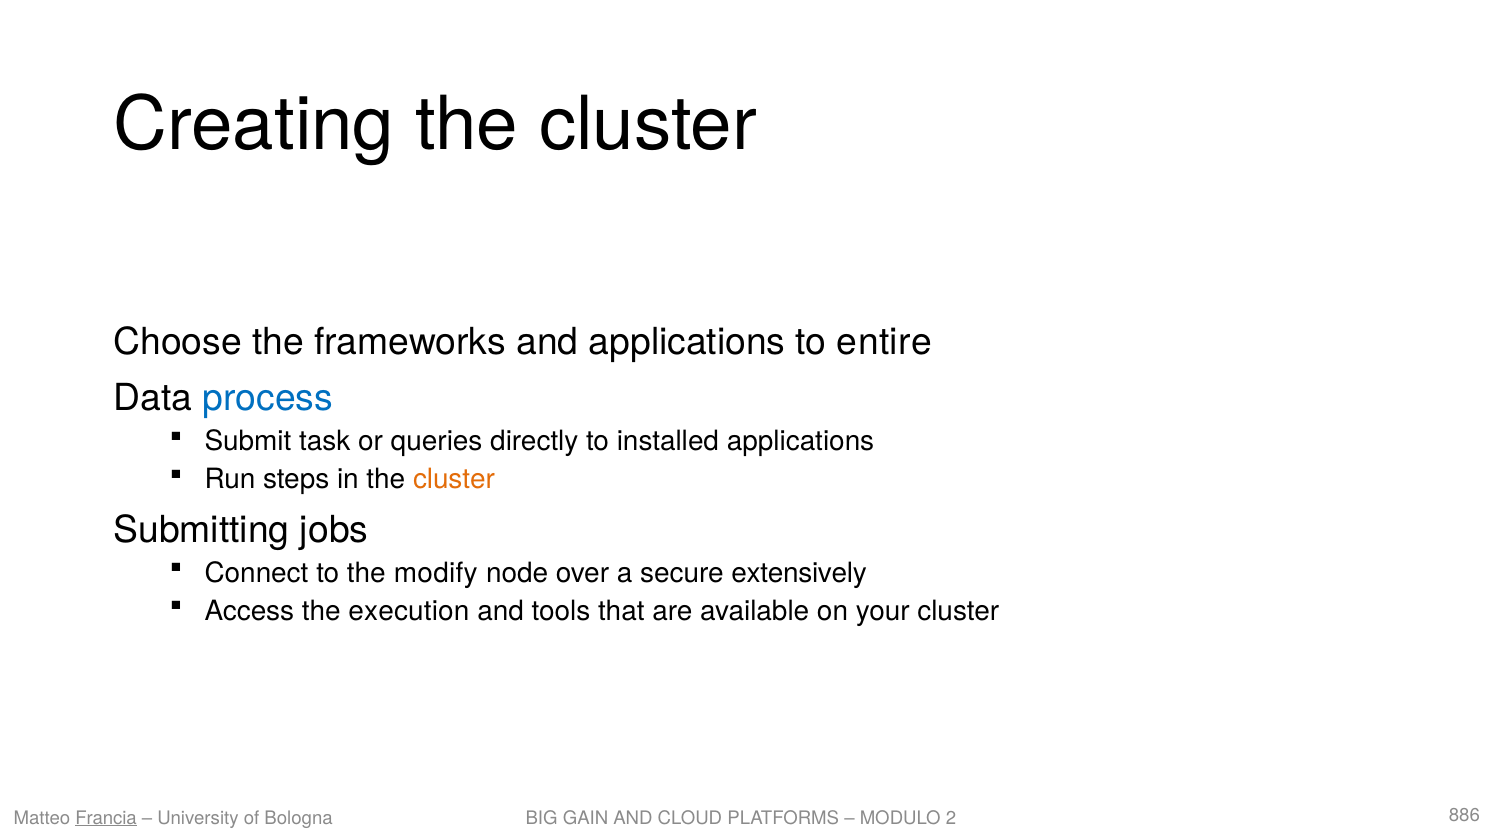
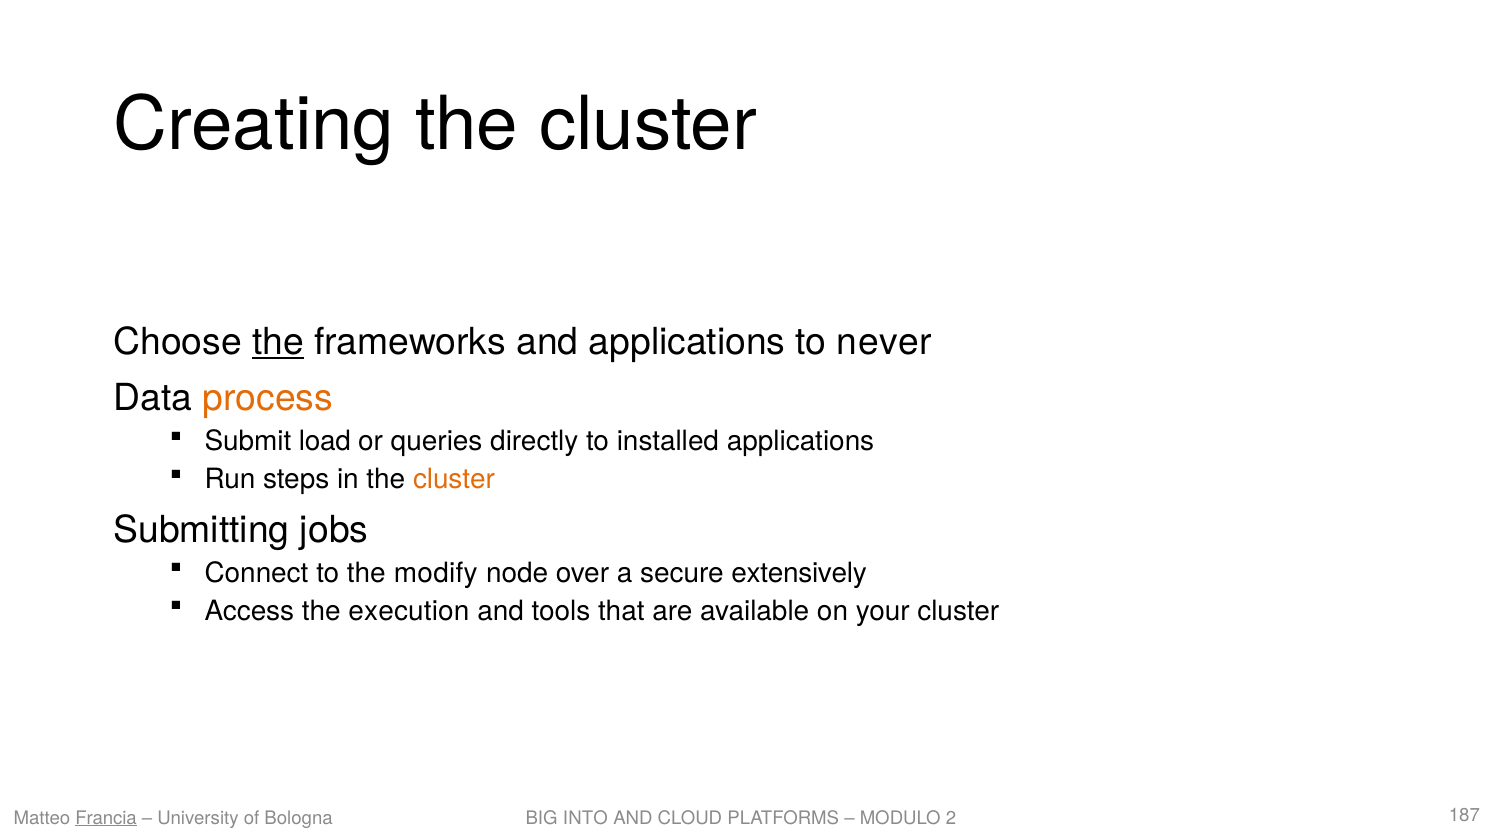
the underline: none -> present (278, 342)
entire: entire -> never (884, 342)
process colour: blue -> orange (268, 398)
task: task -> load (325, 441)
GAIN: GAIN -> INTO (585, 818)
886: 886 -> 187 (1464, 815)
